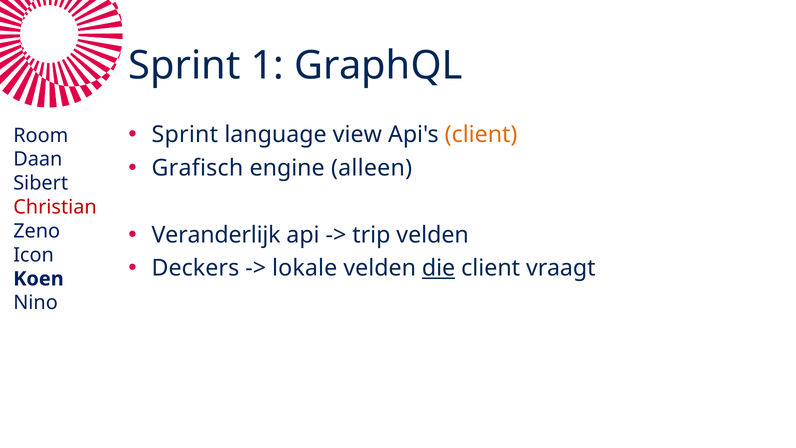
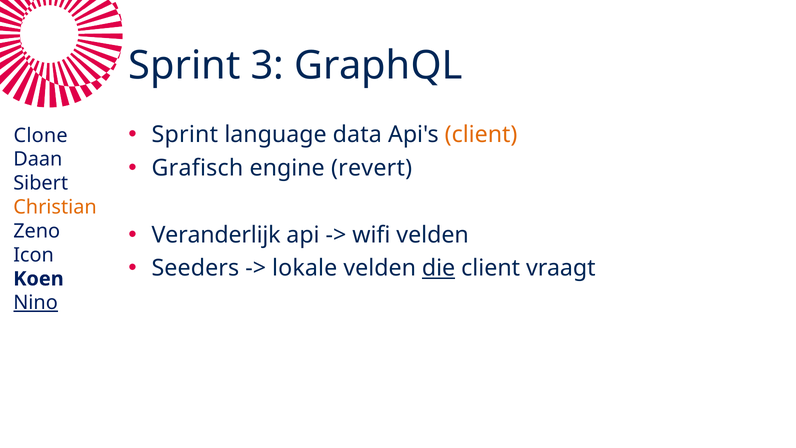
1: 1 -> 3 (267, 65)
view: view -> data (357, 135)
Room: Room -> Clone (41, 135)
alleen: alleen -> revert (372, 168)
Christian colour: red -> orange (55, 207)
trip: trip -> wifi (371, 235)
Deckers: Deckers -> Seeders (195, 268)
Nino underline: none -> present (36, 303)
